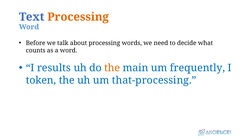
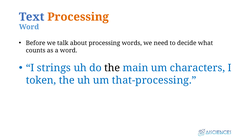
results: results -> strings (54, 68)
the colour: orange -> black (112, 68)
frequently: frequently -> characters (197, 68)
